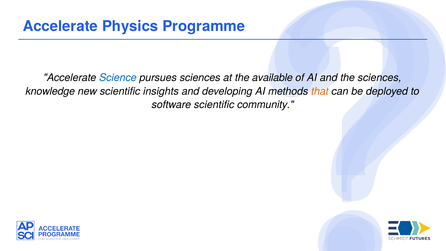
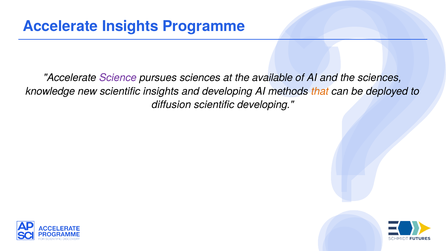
Accelerate Physics: Physics -> Insights (130, 26)
Science colour: blue -> purple (118, 78)
software: software -> diffusion (171, 105)
scientific community: community -> developing (266, 105)
